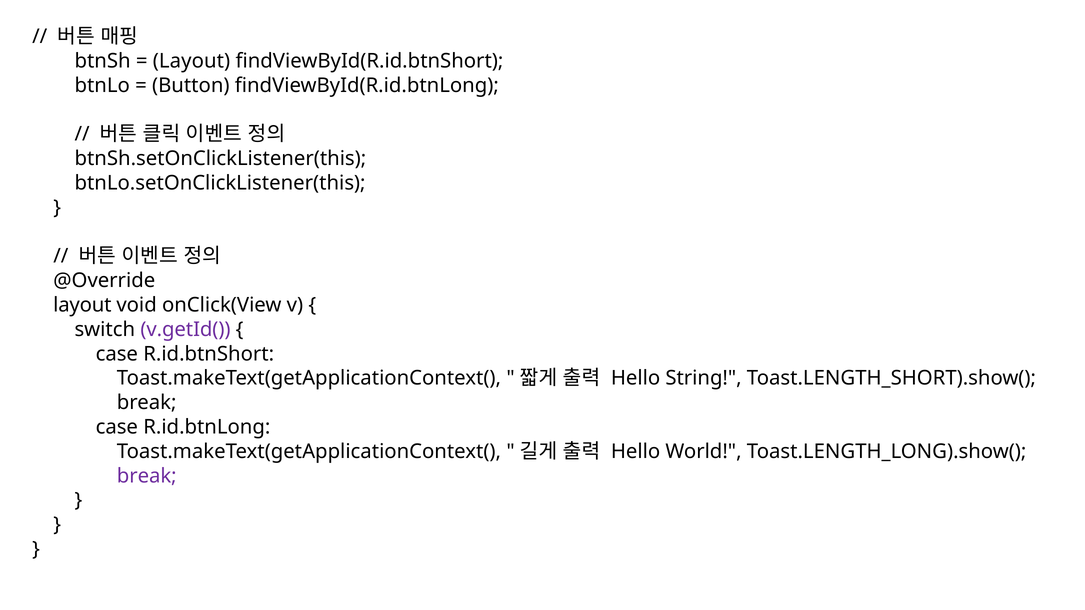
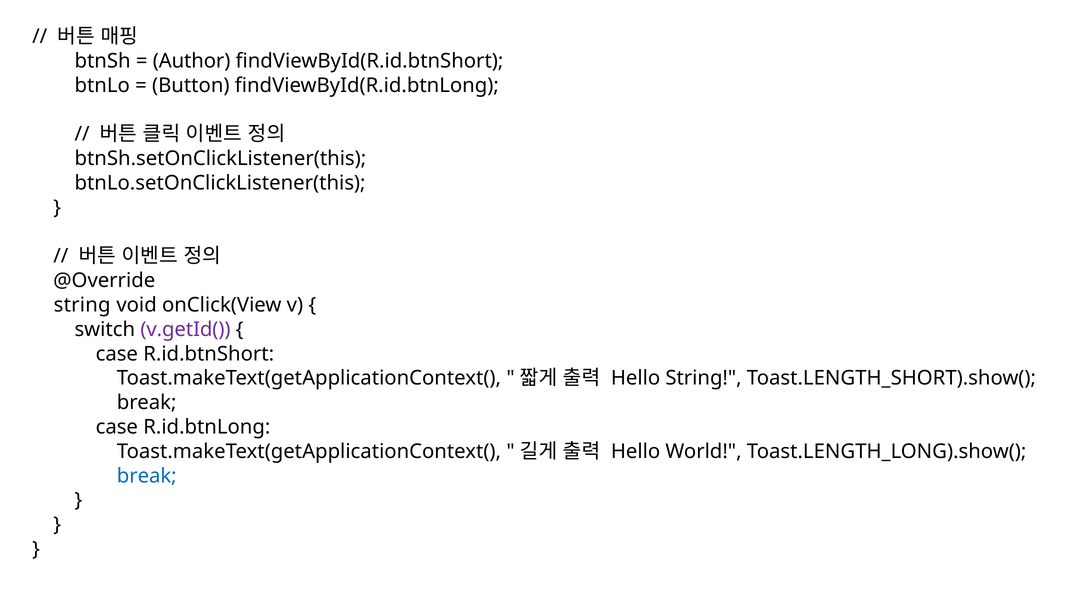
Layout: Layout -> Author (192, 61)
layout: layout -> string (82, 305)
break colour: purple -> blue (147, 476)
